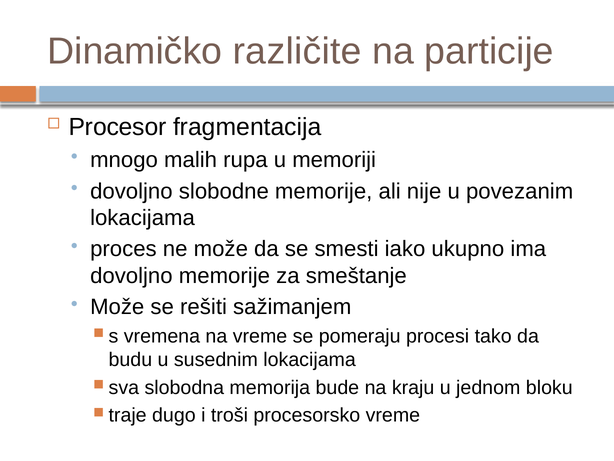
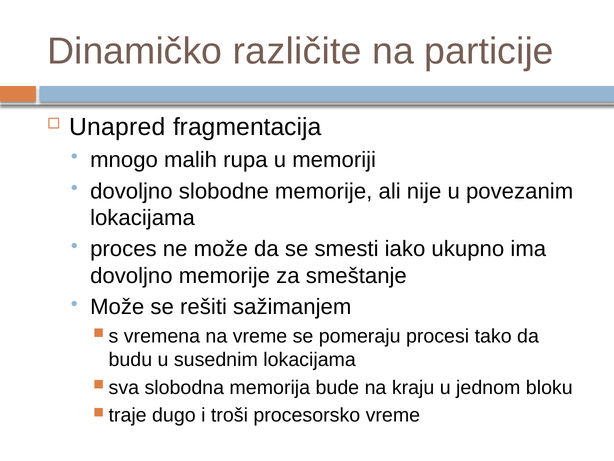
Procesor: Procesor -> Unapred (117, 127)
